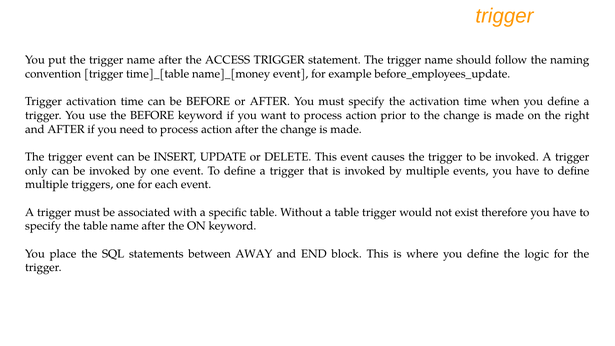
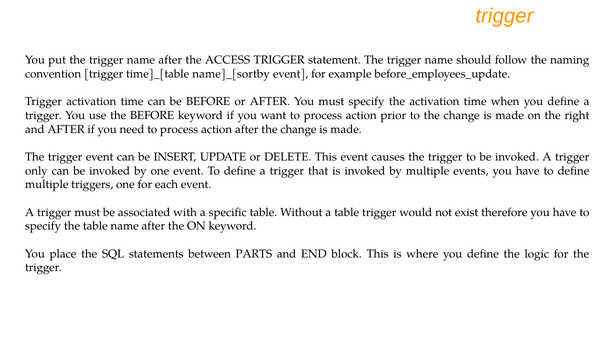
name]_[money: name]_[money -> name]_[sortby (231, 74)
AWAY: AWAY -> PARTS (254, 254)
